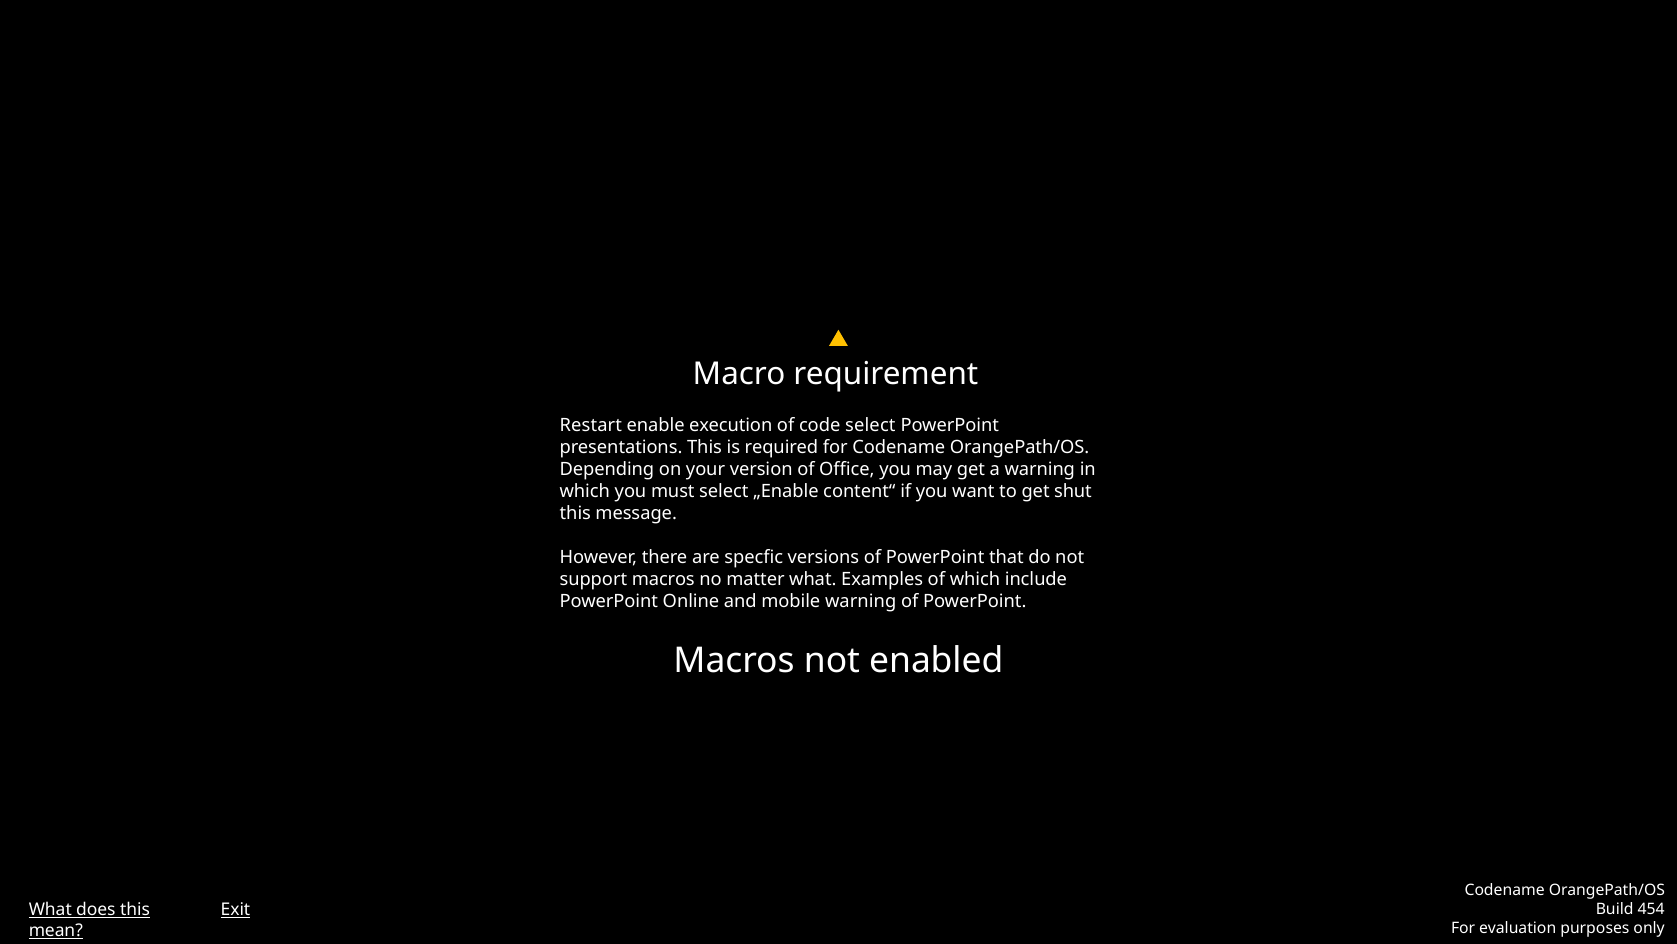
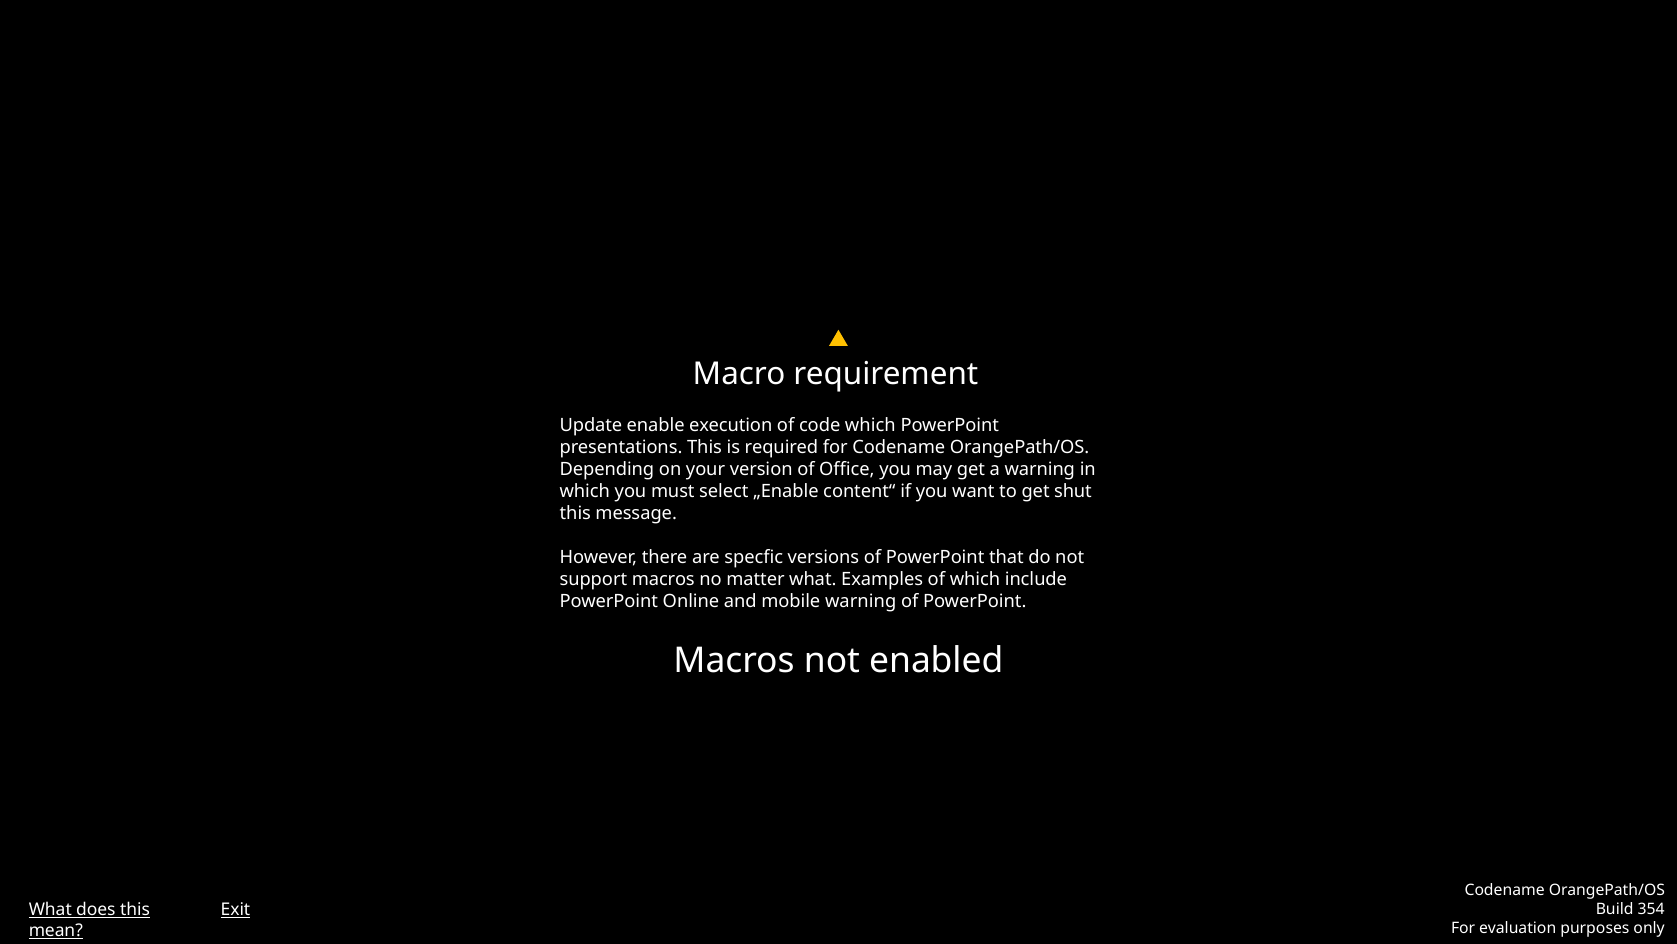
Restart: Restart -> Update (591, 425)
code select: select -> which (870, 425)
454: 454 -> 354 (1651, 909)
